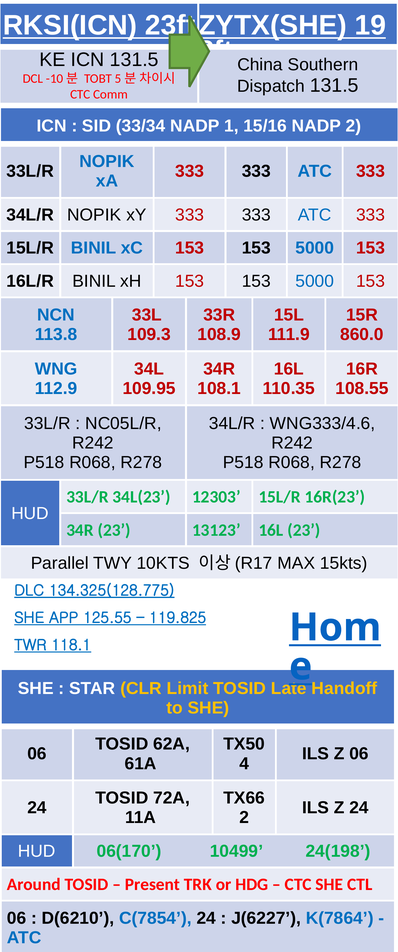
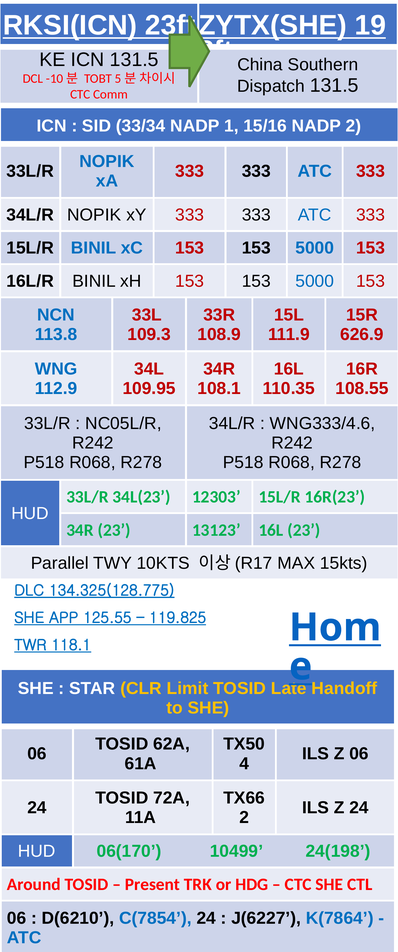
860.0: 860.0 -> 626.9 (362, 335)
